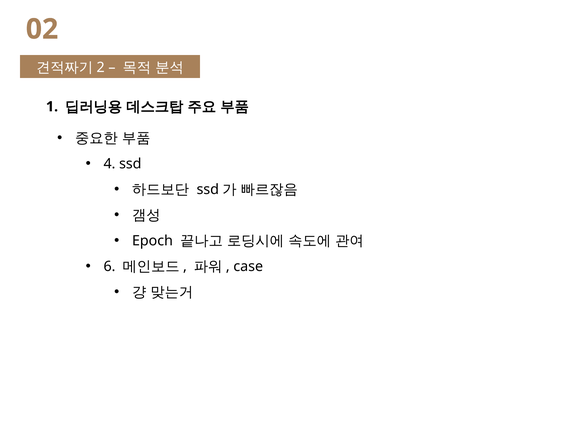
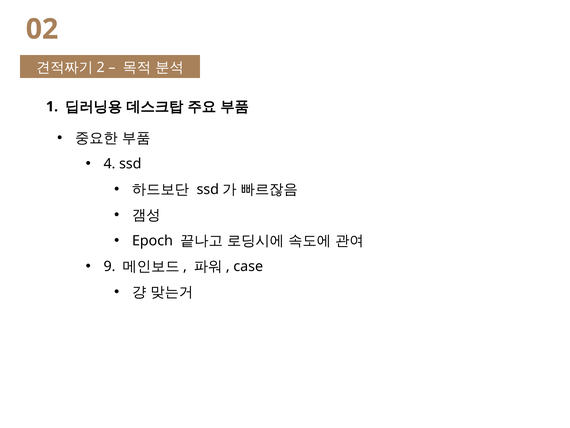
6: 6 -> 9 (109, 266)
